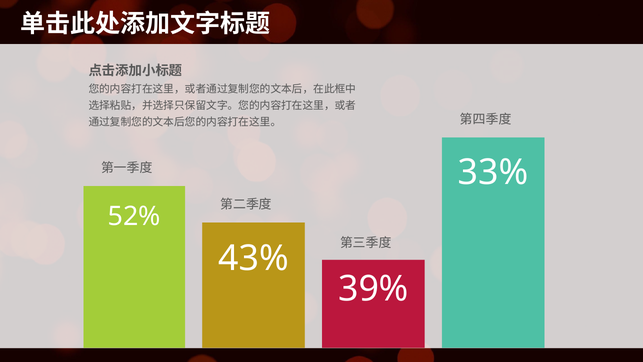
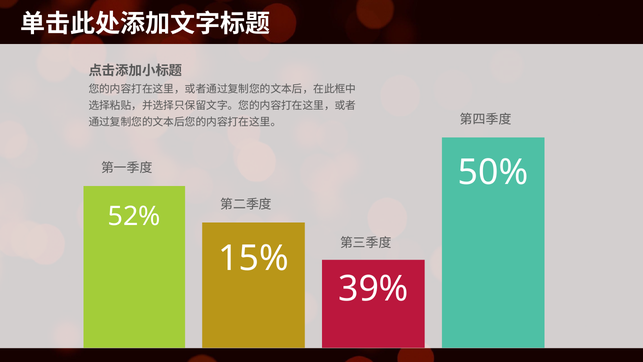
33%: 33% -> 50% (493, 172)
43%: 43% -> 15% (254, 258)
